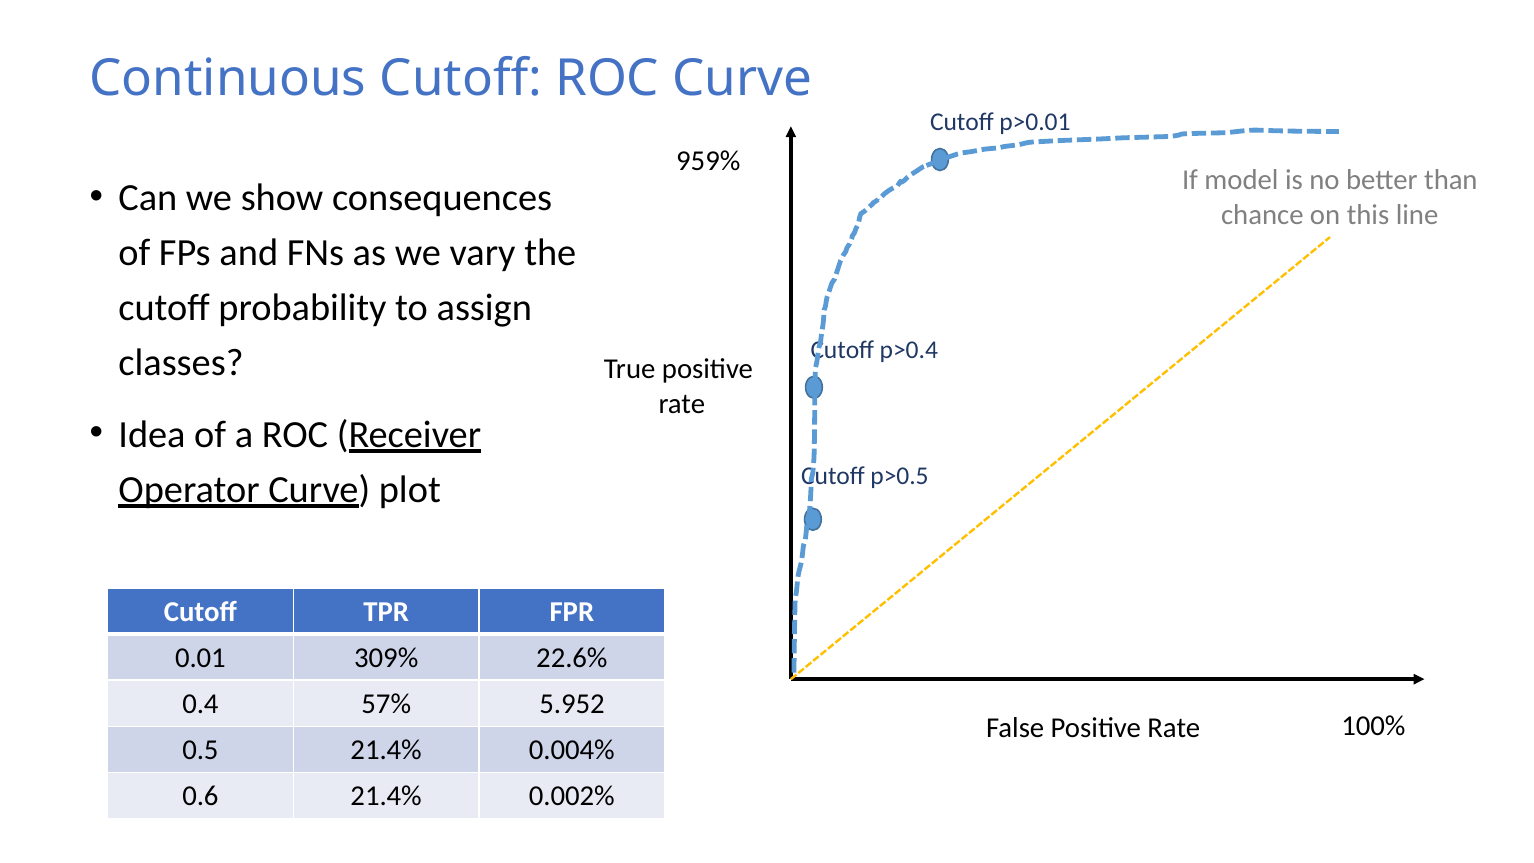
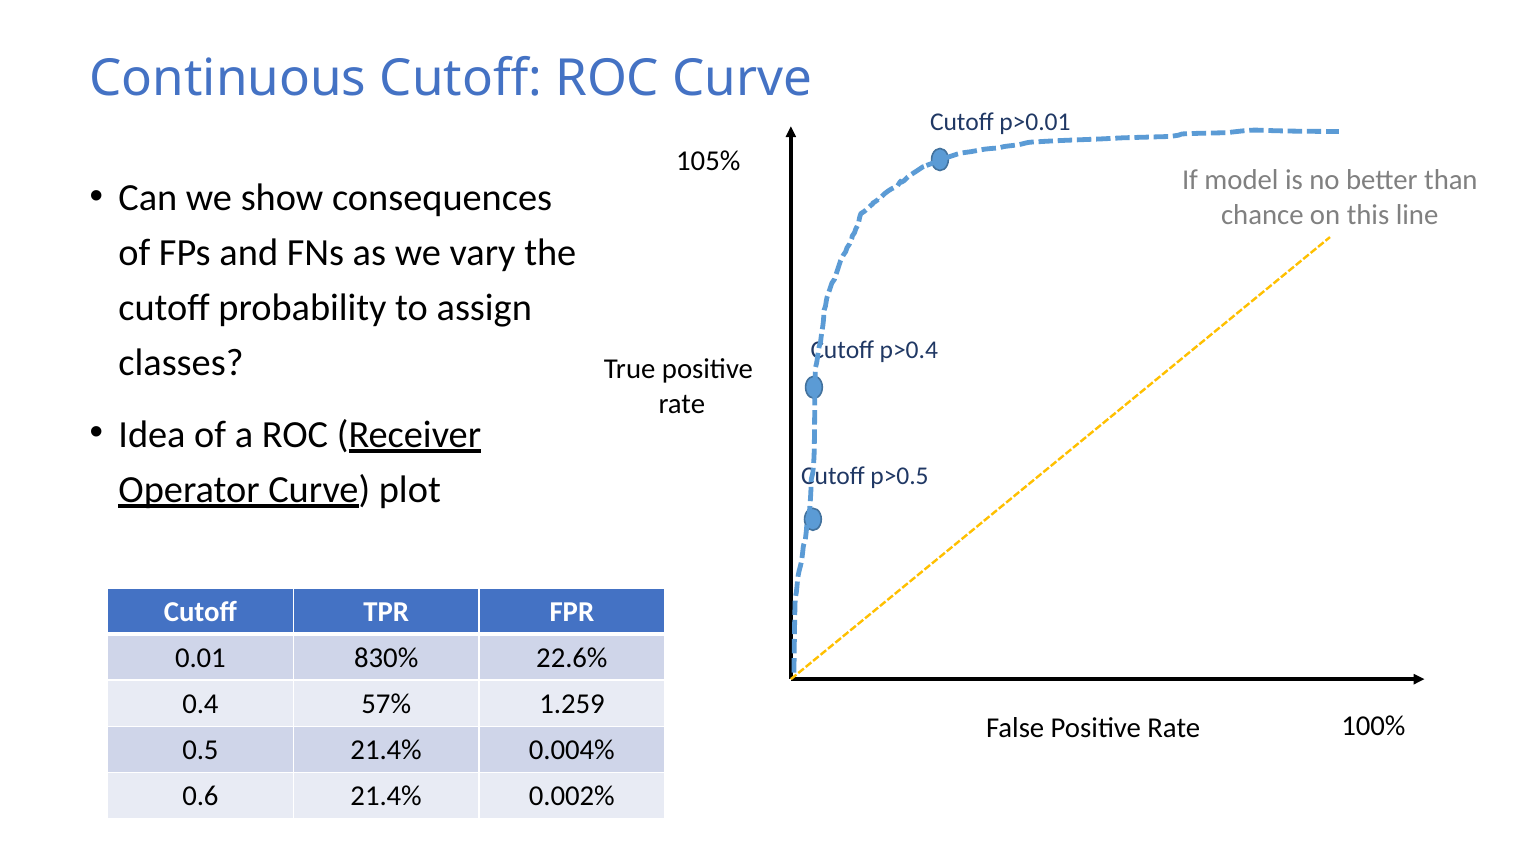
959%: 959% -> 105% (708, 161)
309%: 309% -> 830% (386, 658)
5.952: 5.952 -> 1.259 (572, 704)
